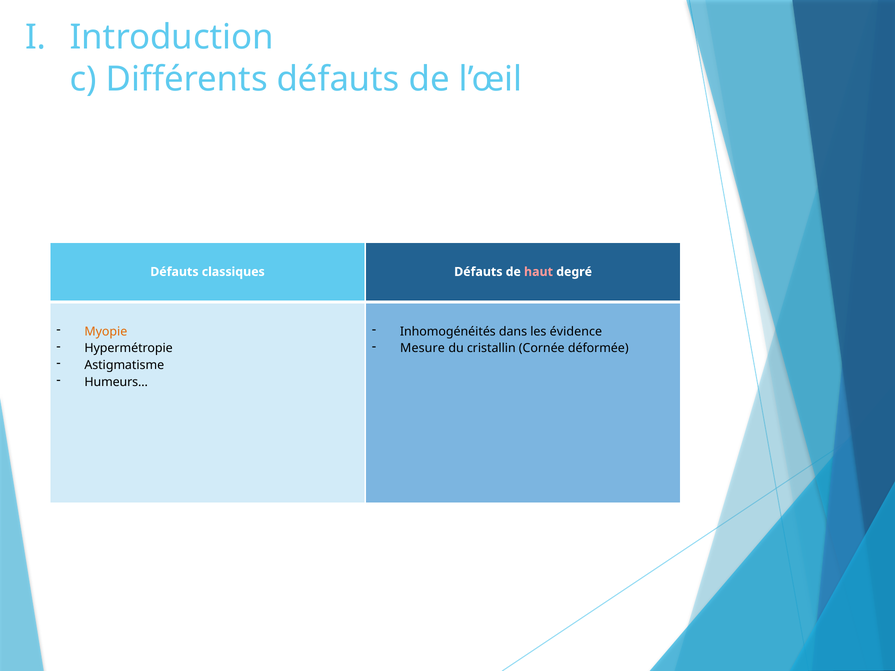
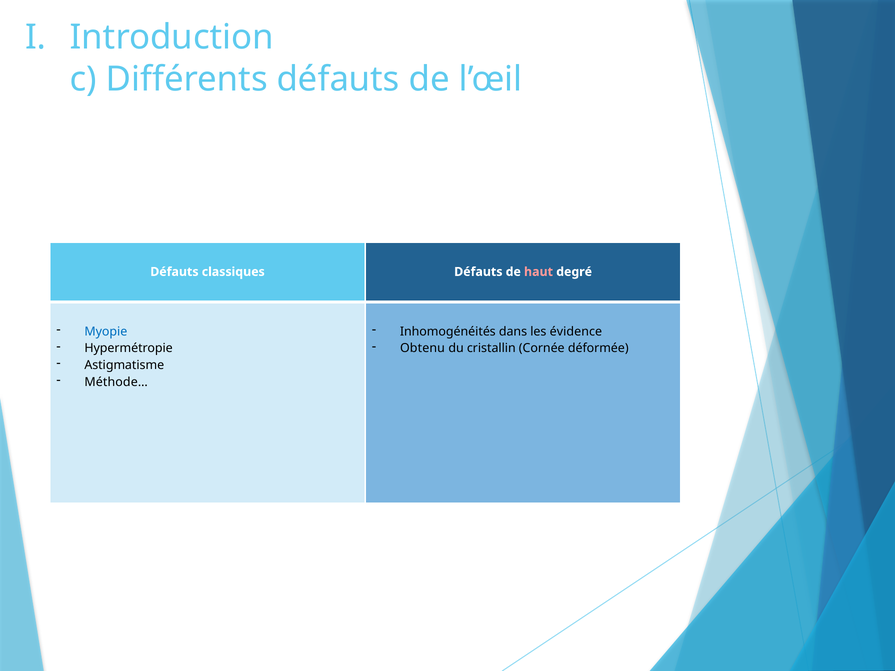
Myopie colour: orange -> blue (106, 332)
Mesure: Mesure -> Obtenu (422, 348)
Humeurs…: Humeurs… -> Méthode… (116, 382)
